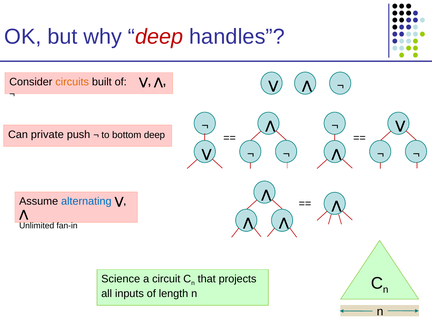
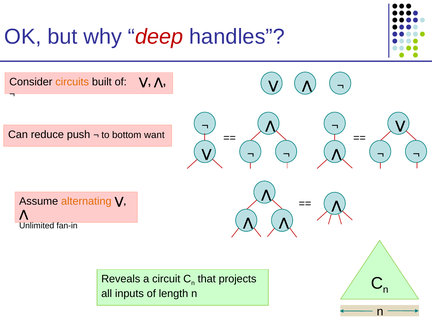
private: private -> reduce (47, 134)
bottom deep: deep -> want (154, 135)
alternating colour: blue -> orange (86, 201)
Science: Science -> Reveals (121, 279)
